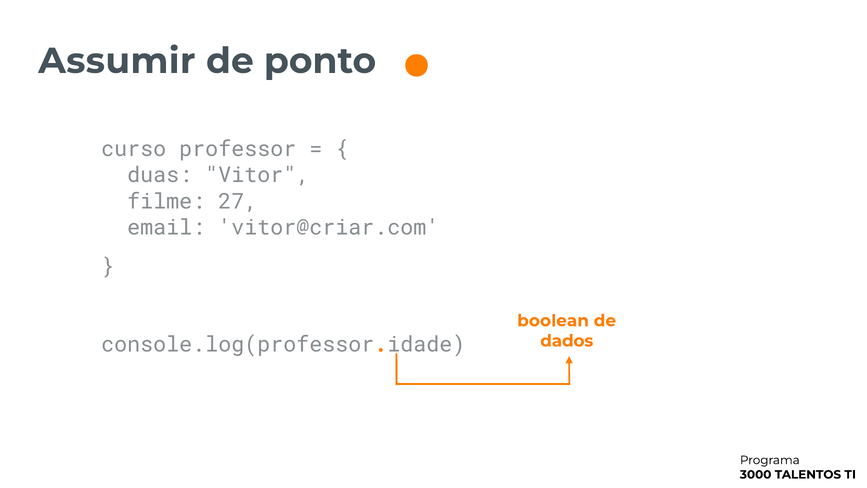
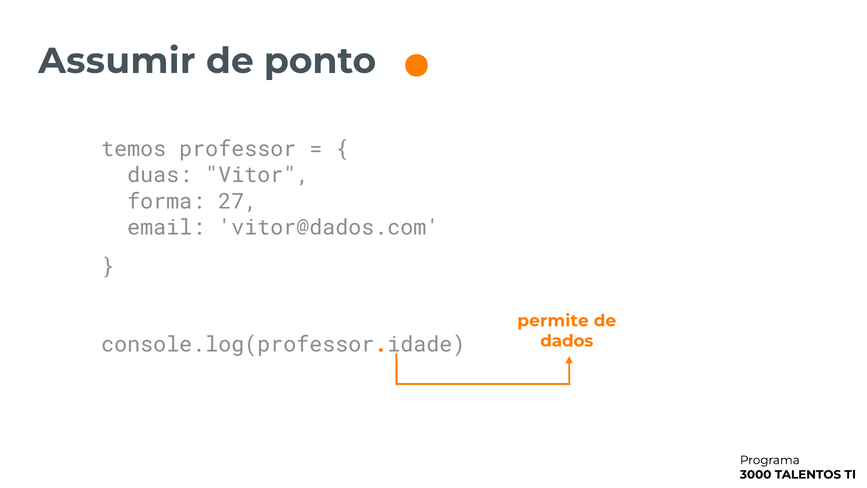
curso: curso -> temos (134, 149)
filme: filme -> forma (166, 201)
vitor@criar.com: vitor@criar.com -> vitor@dados.com (329, 227)
boolean: boolean -> permite (553, 321)
